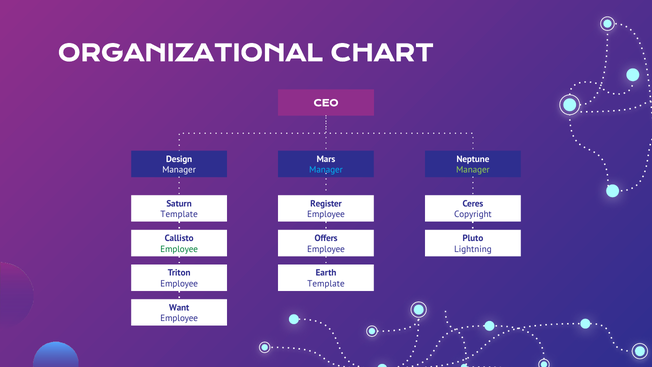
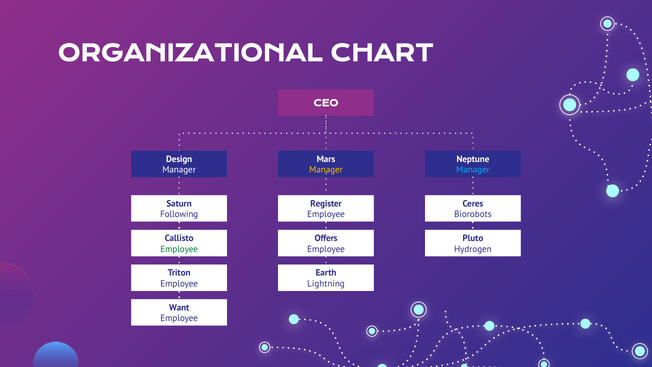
Manager colour: light blue -> yellow (326, 170)
Manager colour: light green -> light blue (473, 170)
Template: Template -> Following (179, 214)
Copyright: Copyright -> Biorobots (473, 214)
Lightning: Lightning -> Hydrogen (473, 249)
Template: Template -> Lightning (326, 284)
